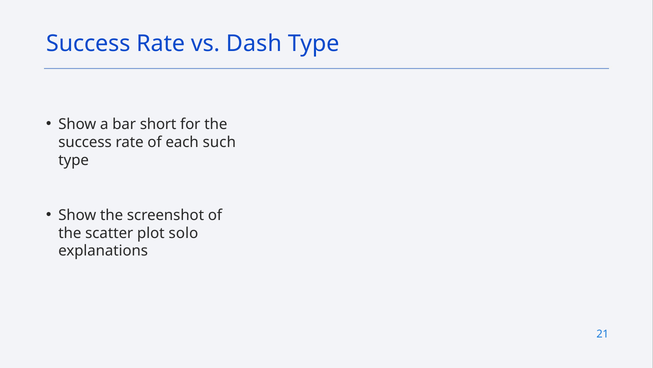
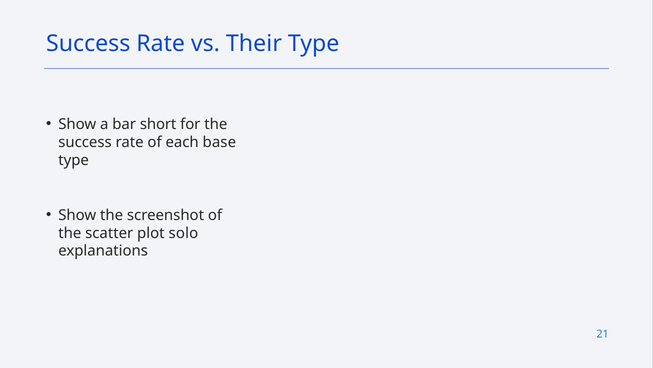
Dash: Dash -> Their (254, 44)
such: such -> base (219, 142)
